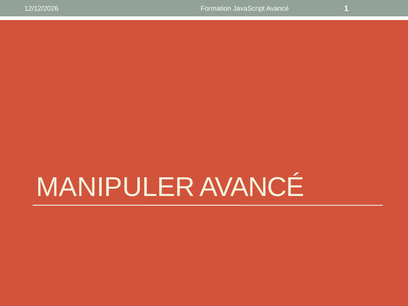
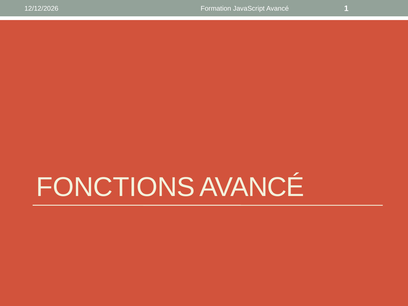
MANIPULER: MANIPULER -> FONCTIONS (116, 187)
